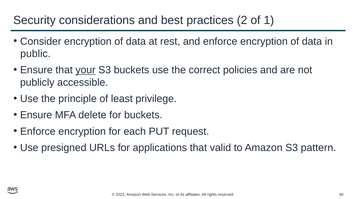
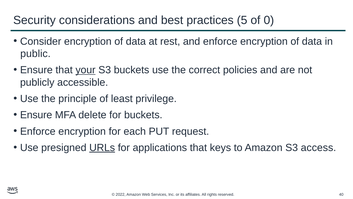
2: 2 -> 5 (242, 20)
1: 1 -> 0 (269, 20)
URLs underline: none -> present (102, 147)
valid: valid -> keys (220, 147)
pattern: pattern -> access (318, 147)
